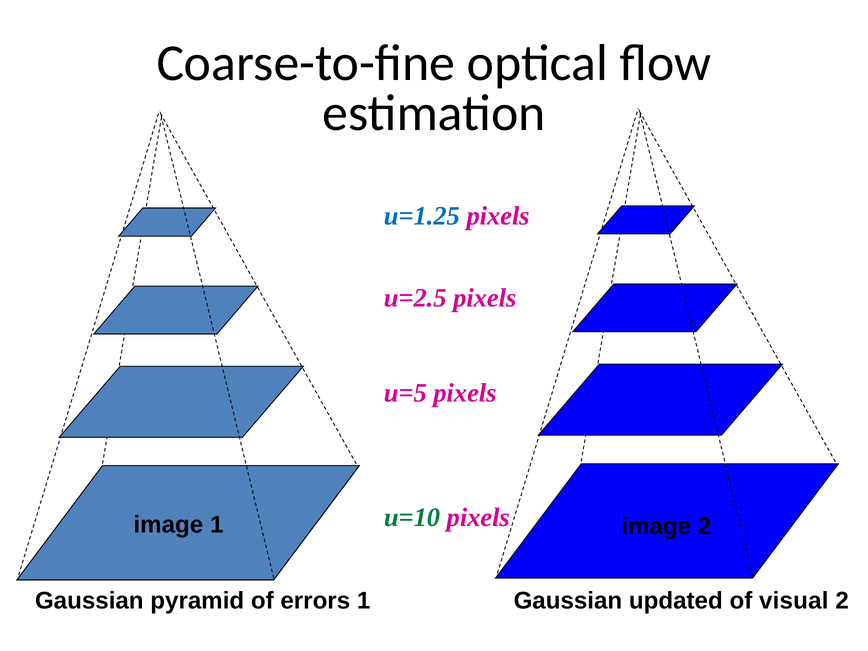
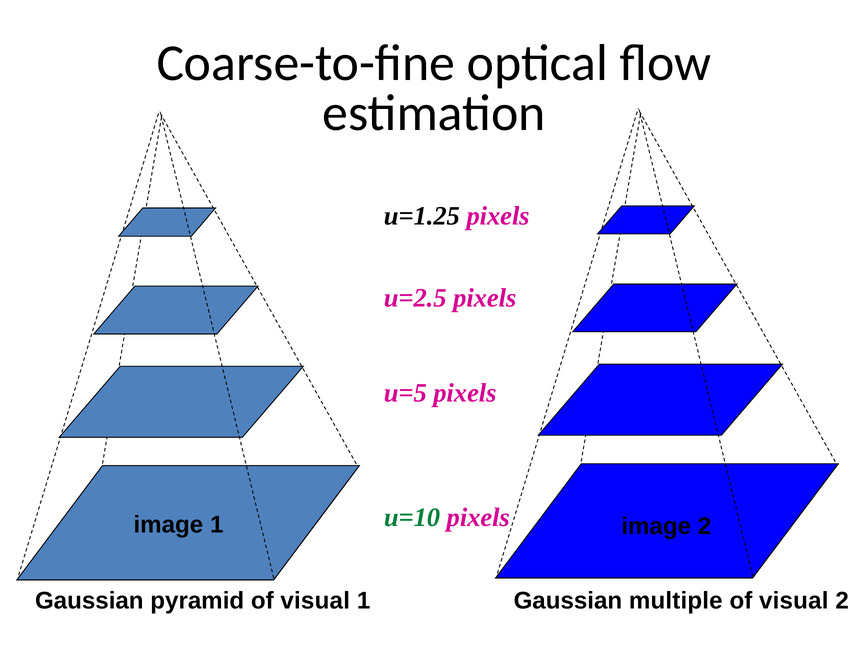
u=1.25 colour: blue -> black (422, 216)
pyramid of errors: errors -> visual (315, 601)
updated: updated -> multiple (676, 601)
